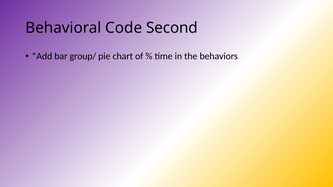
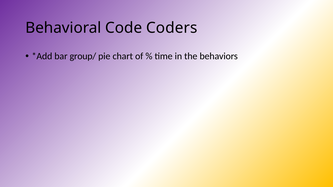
Second: Second -> Coders (172, 28)
